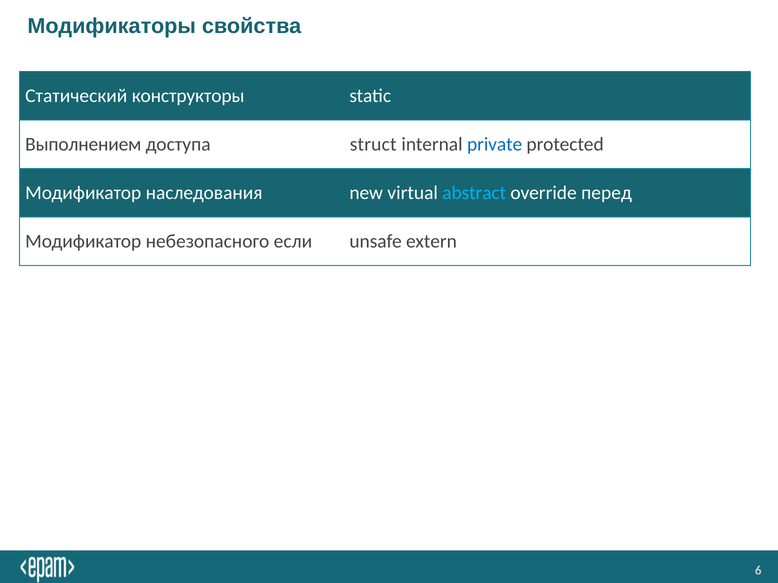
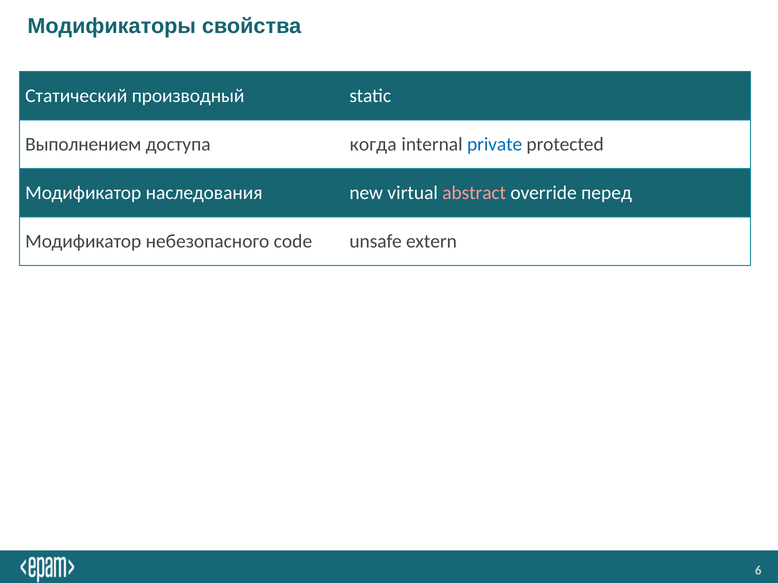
конструкторы: конструкторы -> производный (188, 96)
struct: struct -> когда (373, 144)
abstract colour: light blue -> pink (474, 193)
если: если -> code (293, 242)
